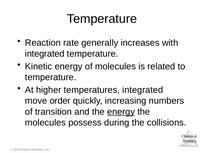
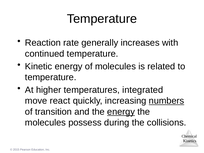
integrated: integrated -> continued (45, 54)
order: order -> react (60, 101)
numbers underline: none -> present (166, 101)
